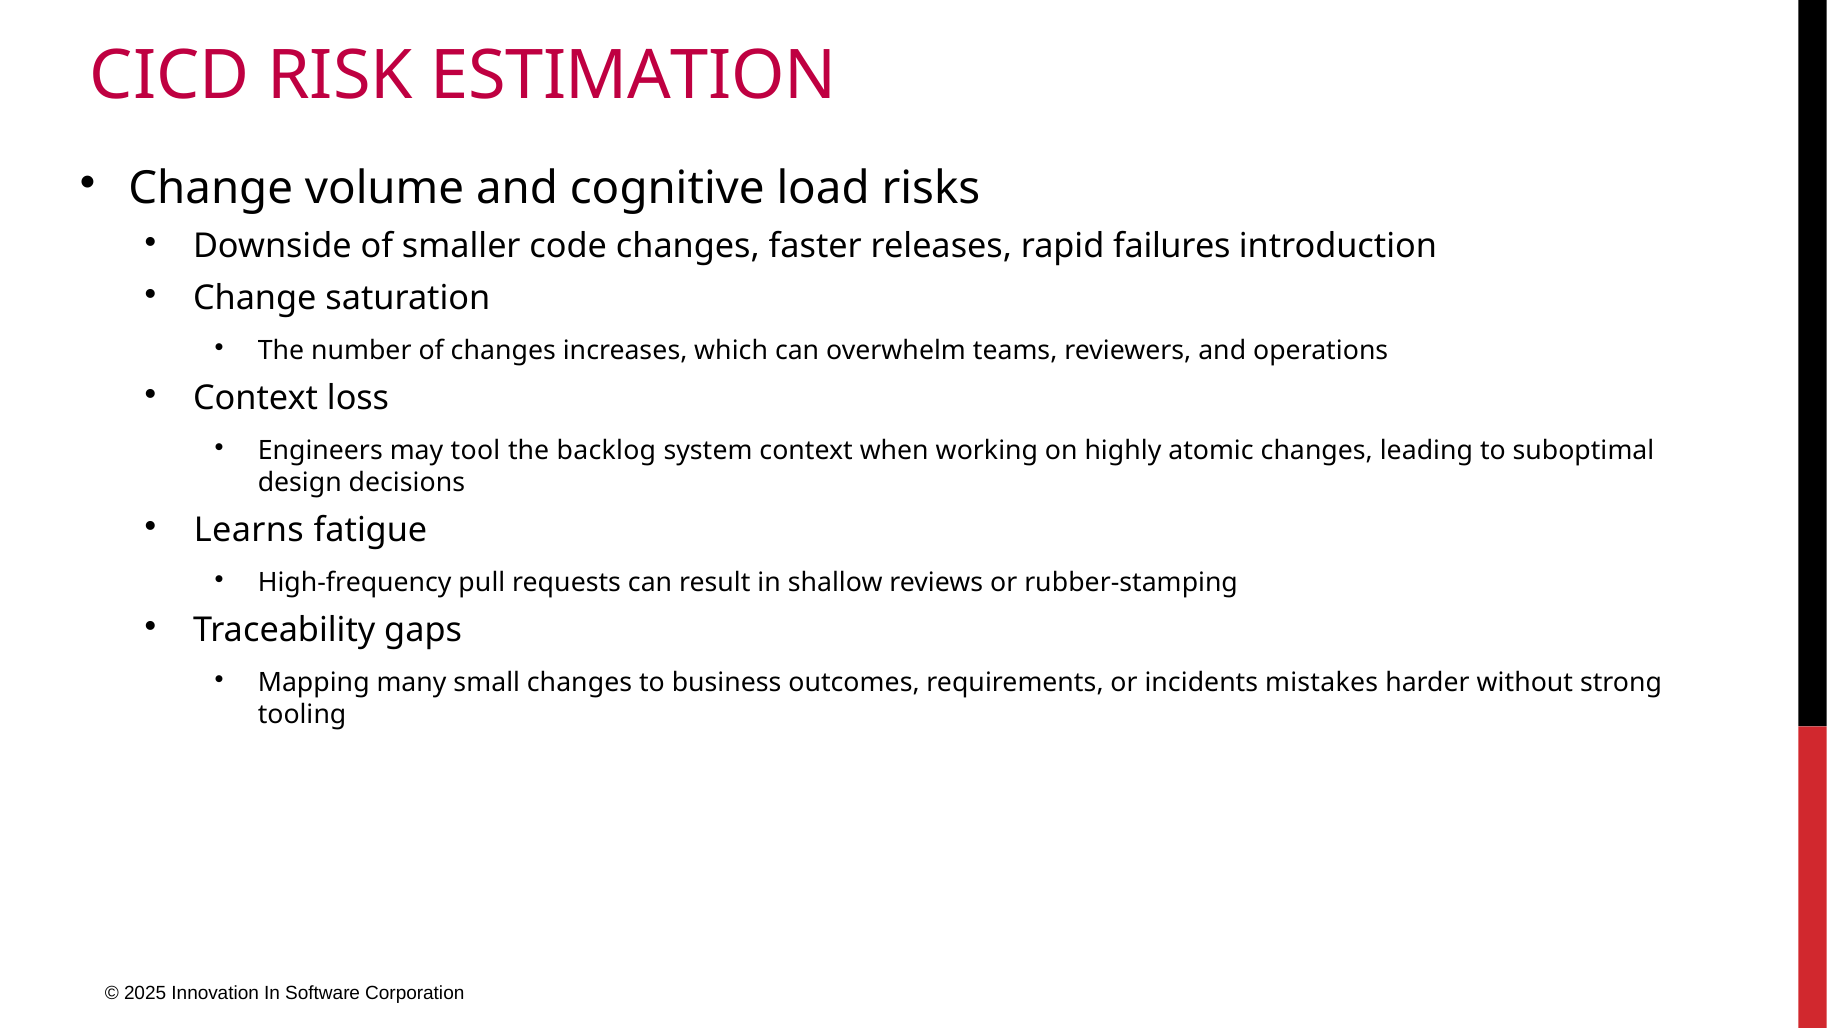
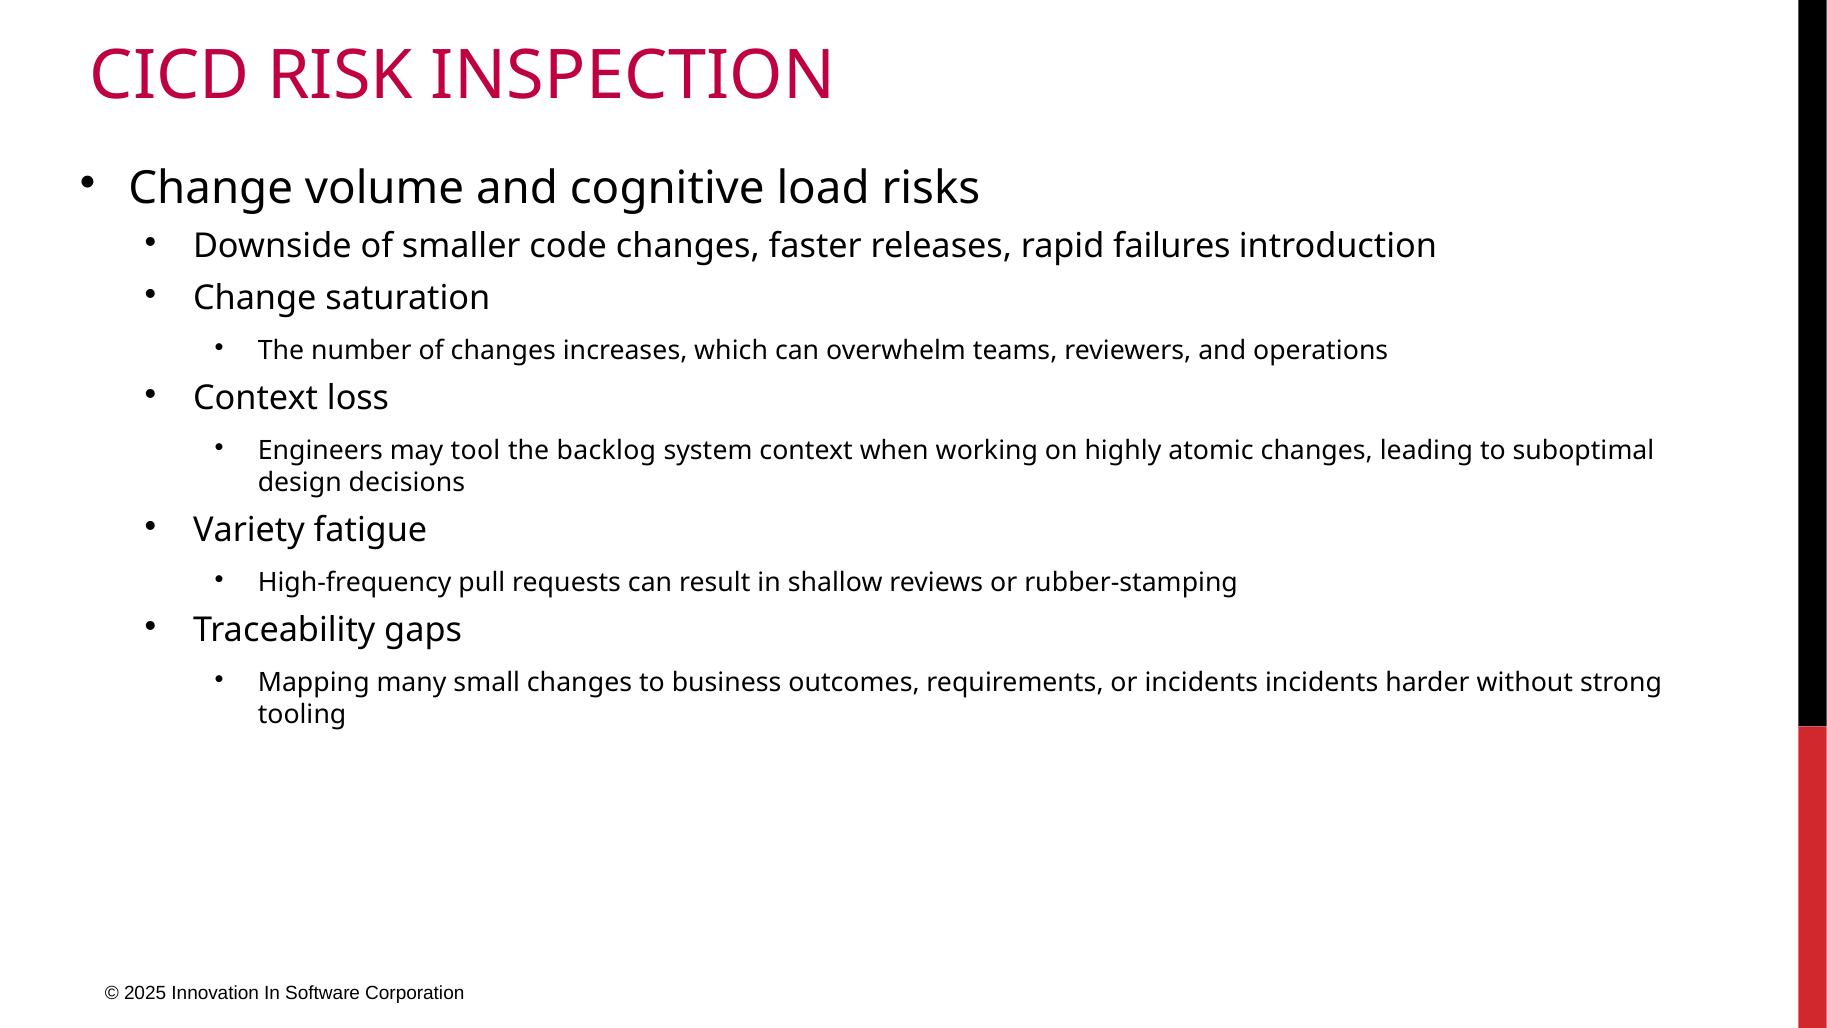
ESTIMATION: ESTIMATION -> INSPECTION (633, 76)
Learns: Learns -> Variety (249, 530)
incidents mistakes: mistakes -> incidents (1322, 683)
